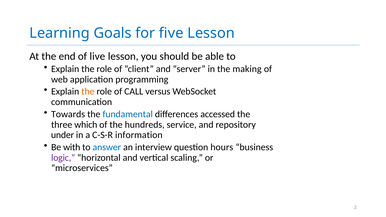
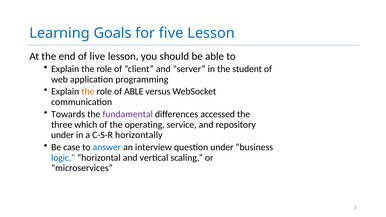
making: making -> student (247, 69)
of CALL: CALL -> ABLE (134, 92)
fundamental colour: blue -> purple (128, 114)
hundreds: hundreds -> operating (145, 125)
information: information -> horizontally (139, 135)
with: with -> case (72, 147)
question hours: hours -> under (222, 147)
logic colour: purple -> blue (63, 158)
